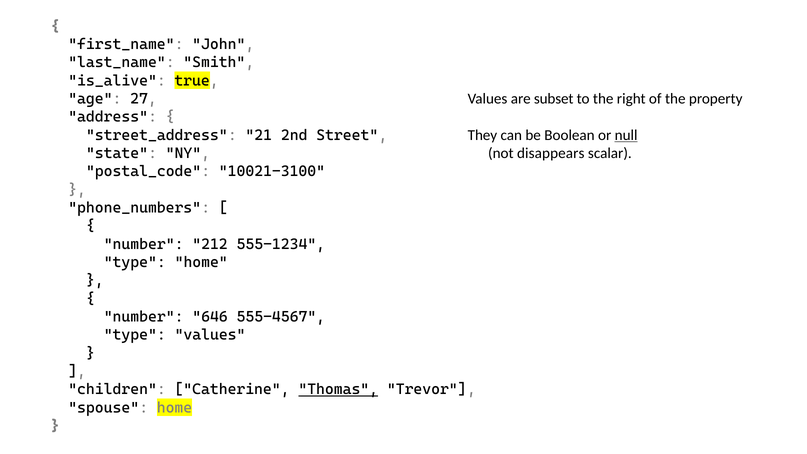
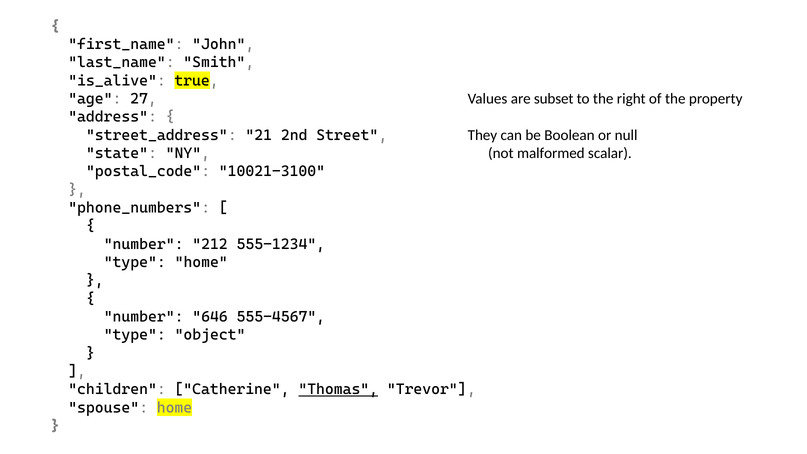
null underline: present -> none (626, 135)
disappears: disappears -> malformed (551, 153)
type values: values -> object (210, 335)
